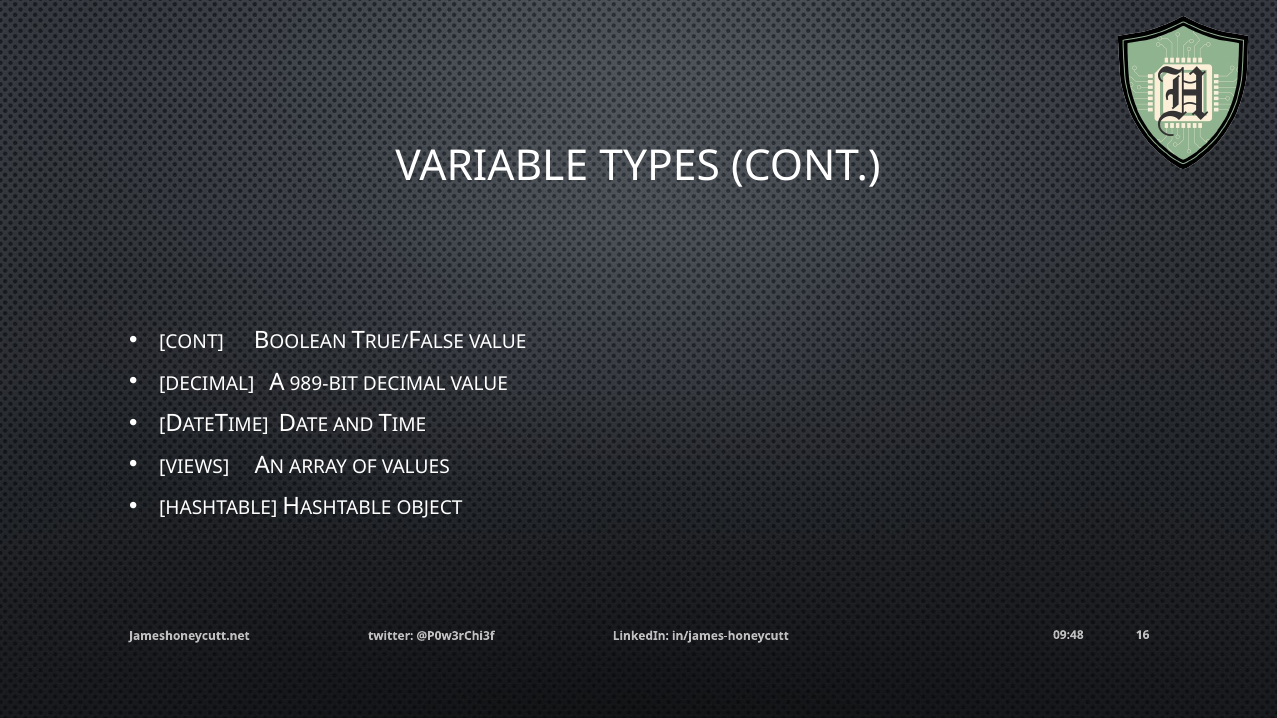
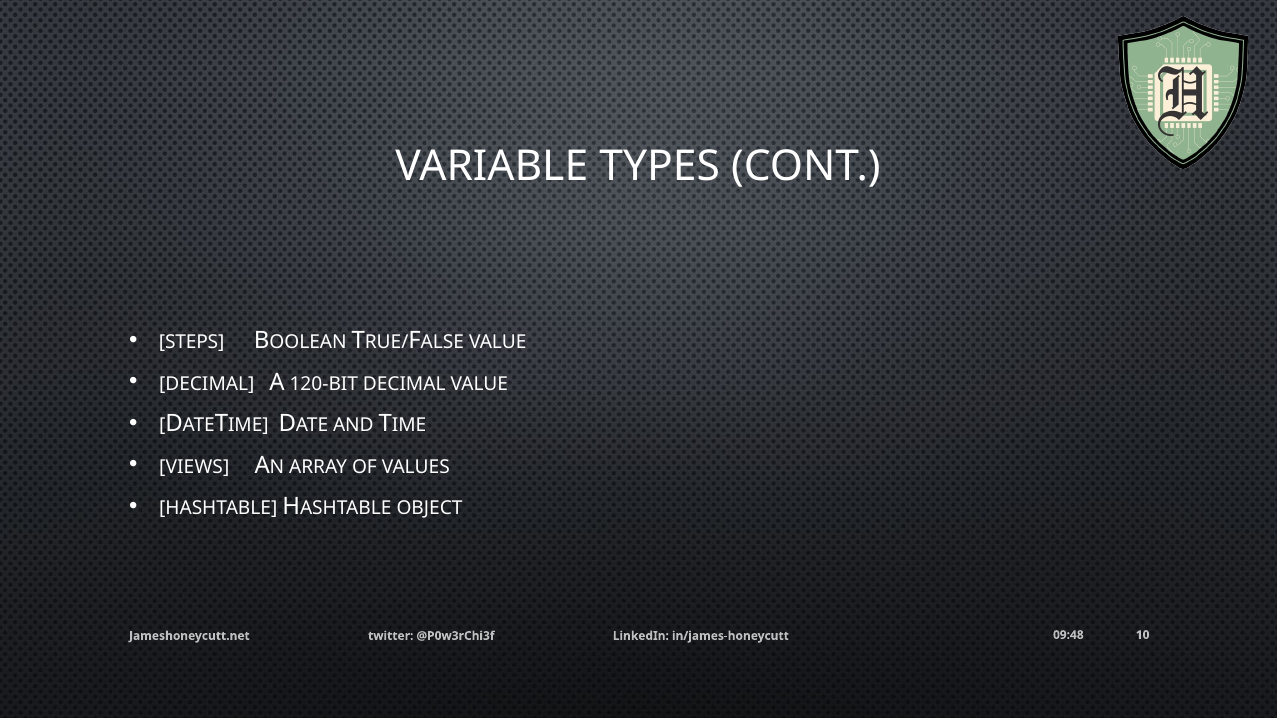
CONT: CONT -> STEPS (192, 342)
989-BIT: 989-BIT -> 120-BIT (324, 384)
16: 16 -> 10 (1143, 635)
